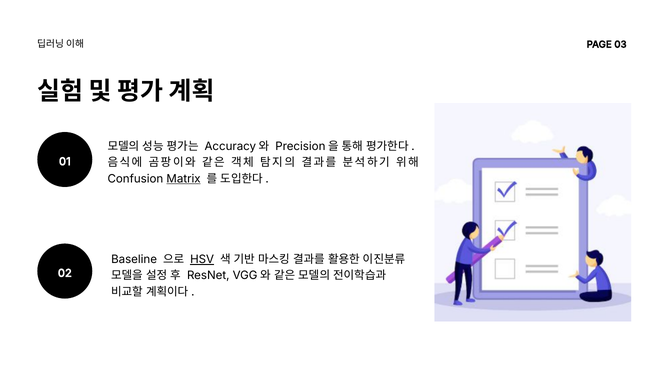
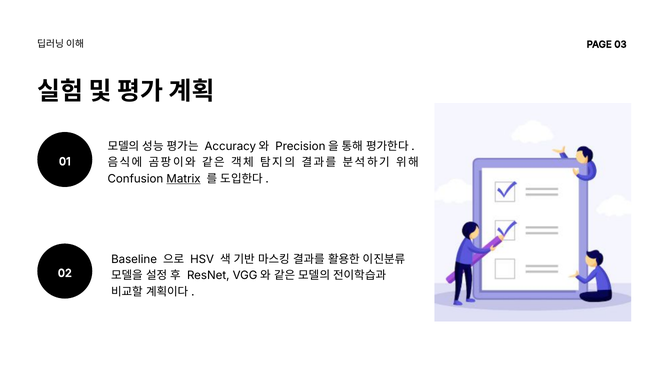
HSV underline: present -> none (202, 259)
